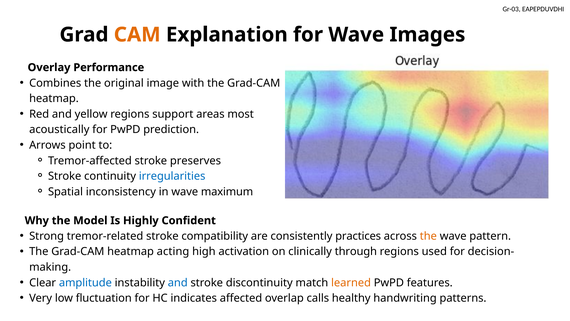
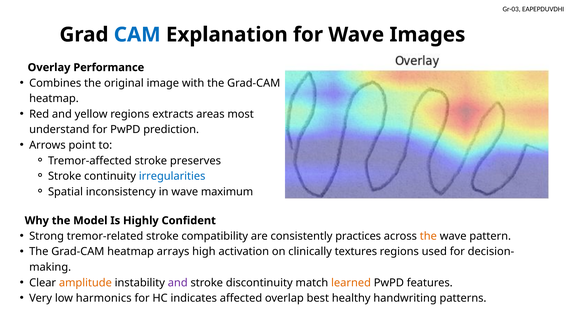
CAM colour: orange -> blue (137, 35)
support: support -> extracts (173, 114)
acoustically: acoustically -> understand (59, 129)
acting: acting -> arrays (173, 251)
through: through -> textures (356, 251)
amplitude colour: blue -> orange (85, 282)
and colour: blue -> purple (178, 282)
fluctuation: fluctuation -> harmonics (104, 298)
calls: calls -> best (318, 298)
